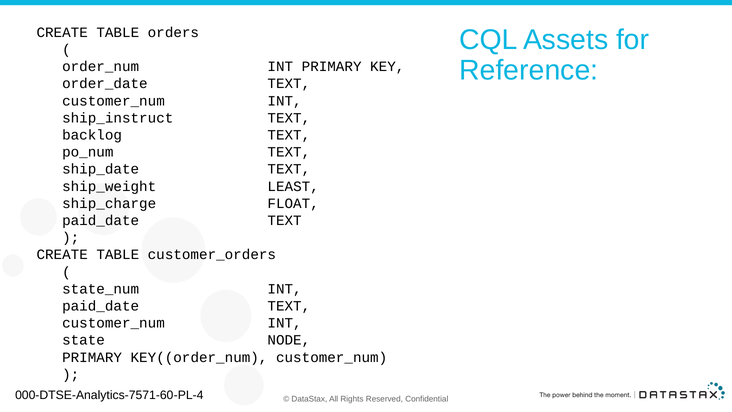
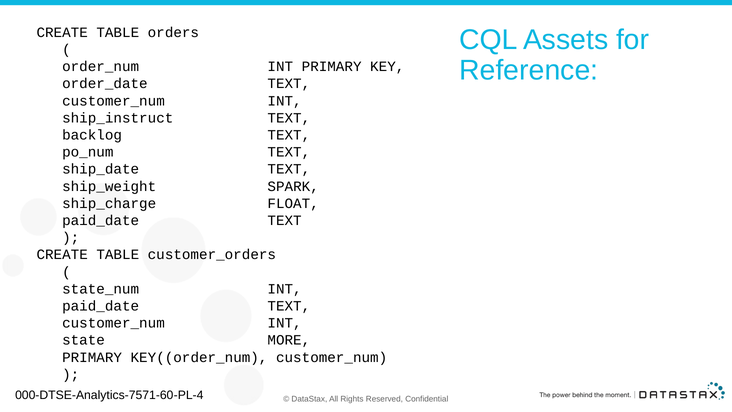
LEAST: LEAST -> SPARK (293, 186)
NODE: NODE -> MORE (289, 340)
